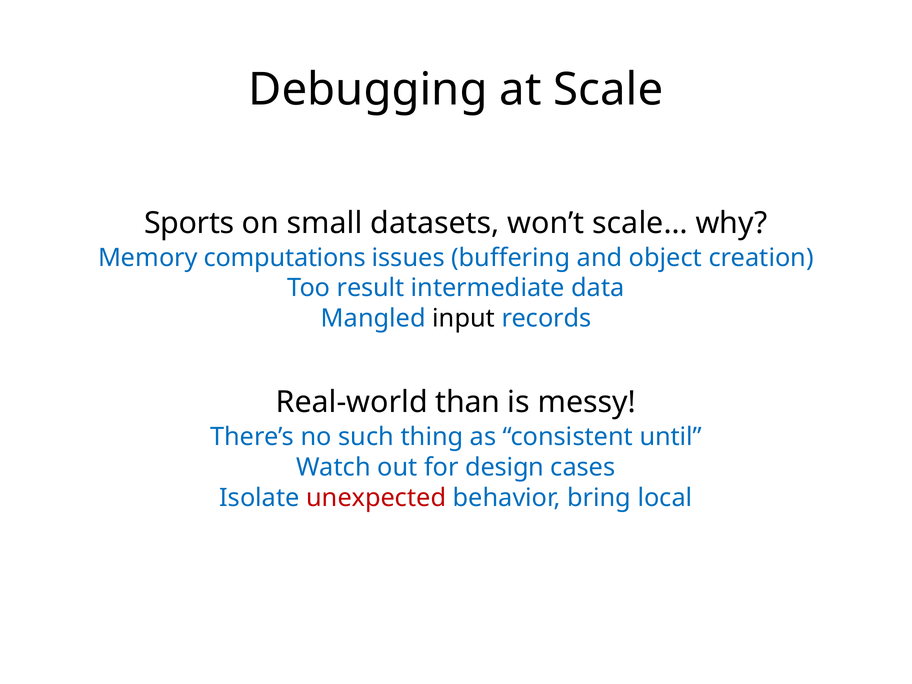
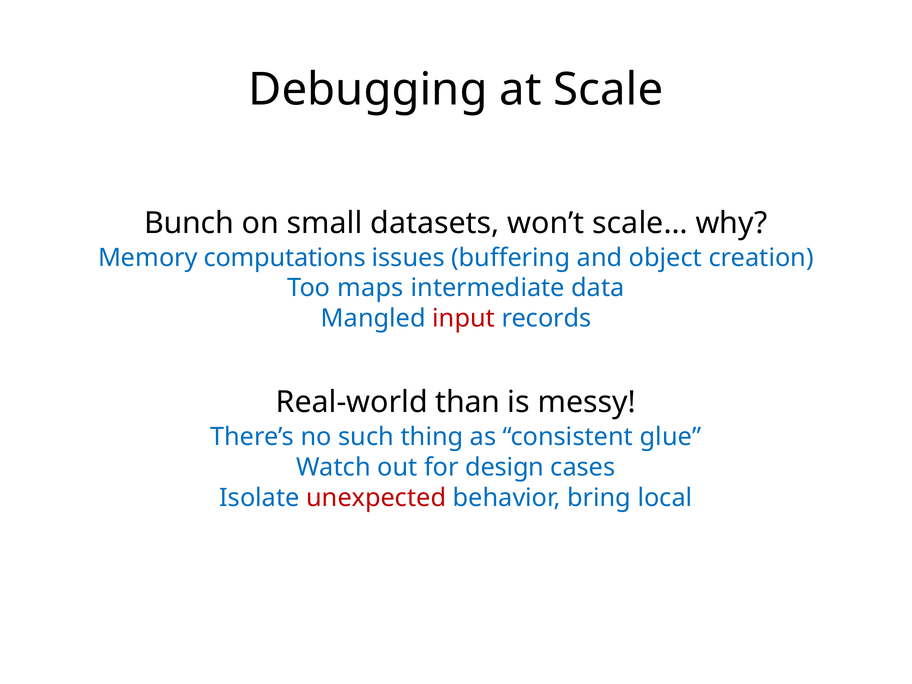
Sports: Sports -> Bunch (189, 223)
result: result -> maps (370, 288)
input colour: black -> red (464, 318)
until: until -> glue (671, 437)
